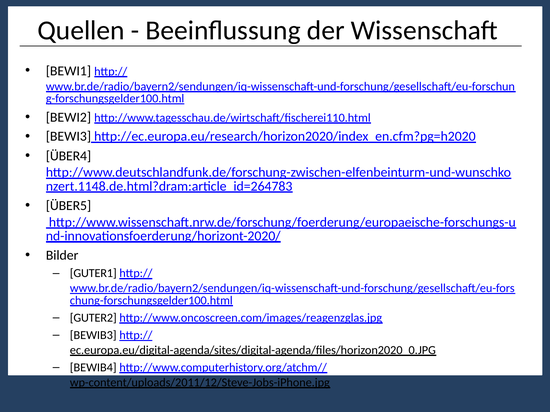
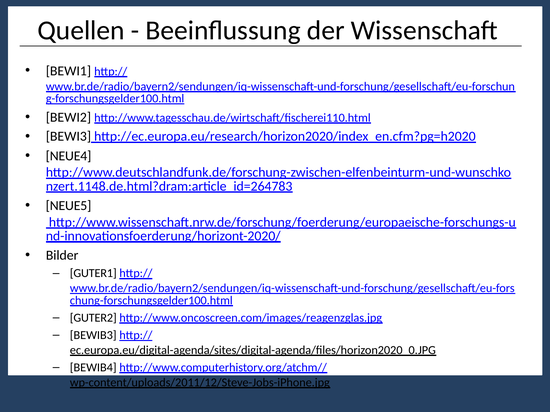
ÜBER4: ÜBER4 -> NEUE4 (69, 156)
ÜBER5: ÜBER5 -> NEUE5 (69, 206)
